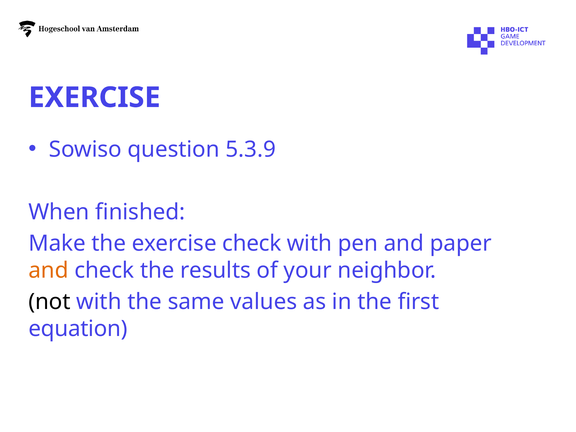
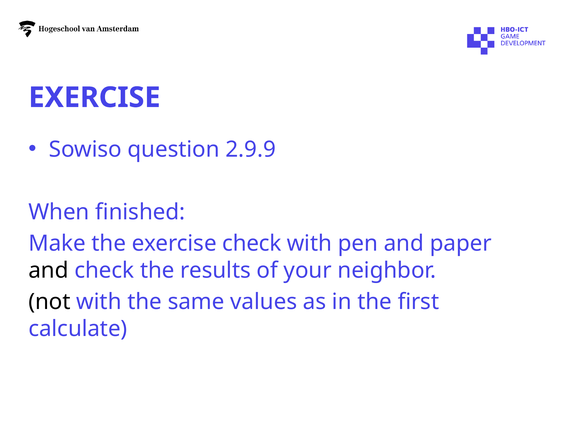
5.3.9: 5.3.9 -> 2.9.9 (251, 149)
and colour: orange -> black (49, 270)
equation: equation -> calculate (78, 329)
